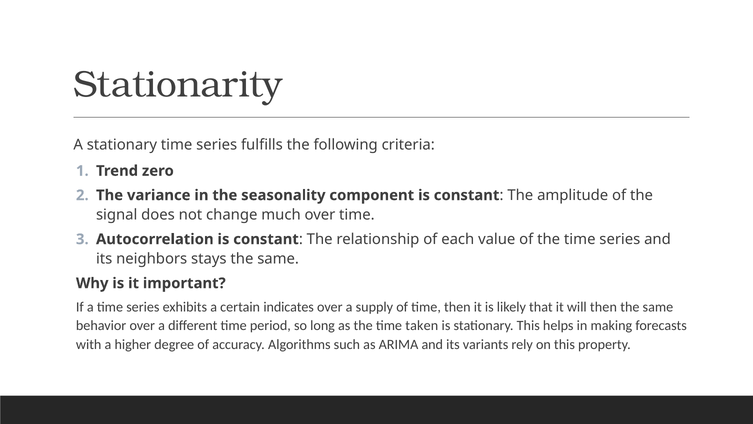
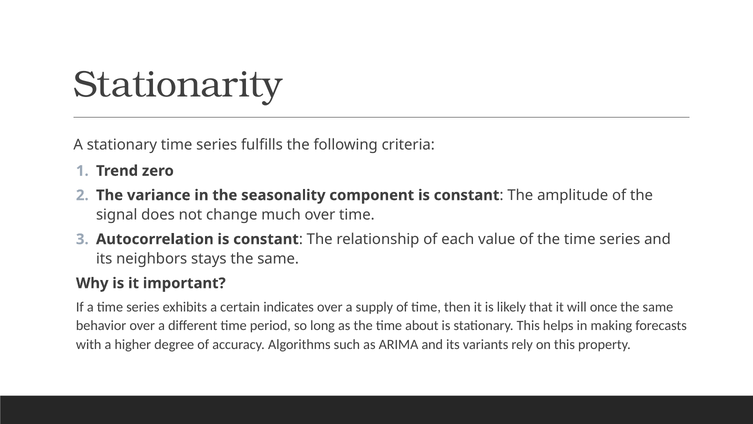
will then: then -> once (604, 307)
taken: taken -> about (422, 325)
